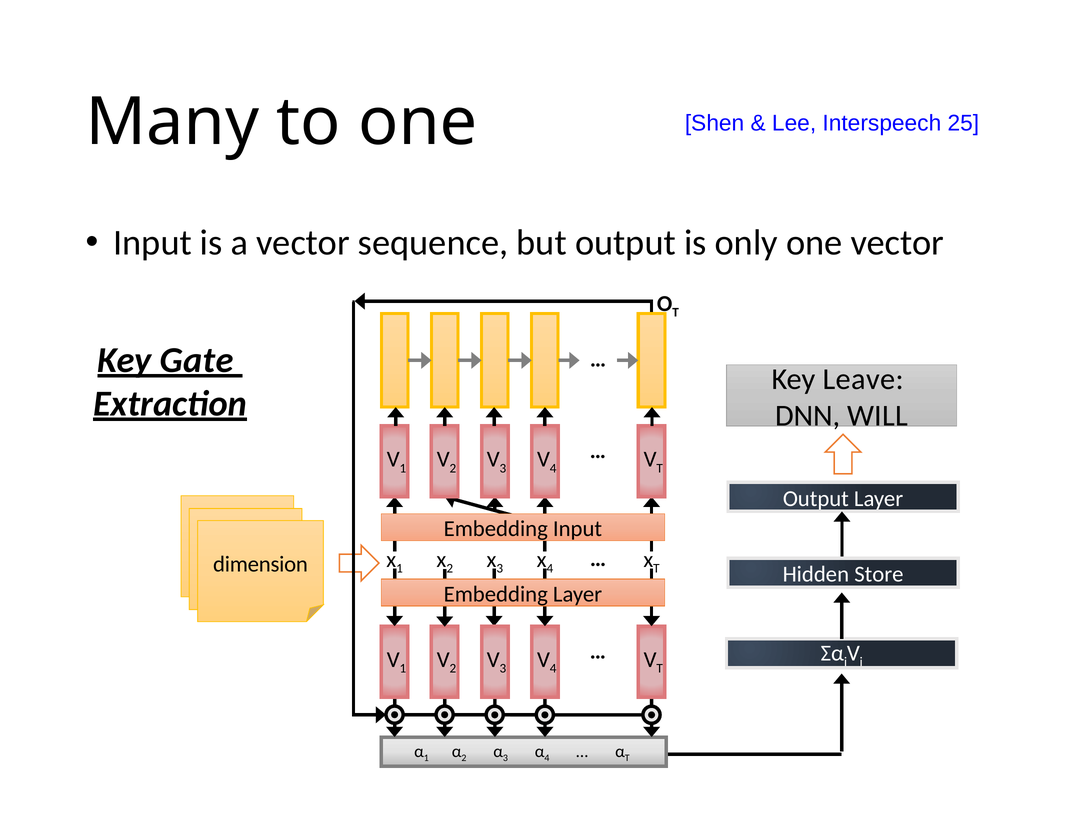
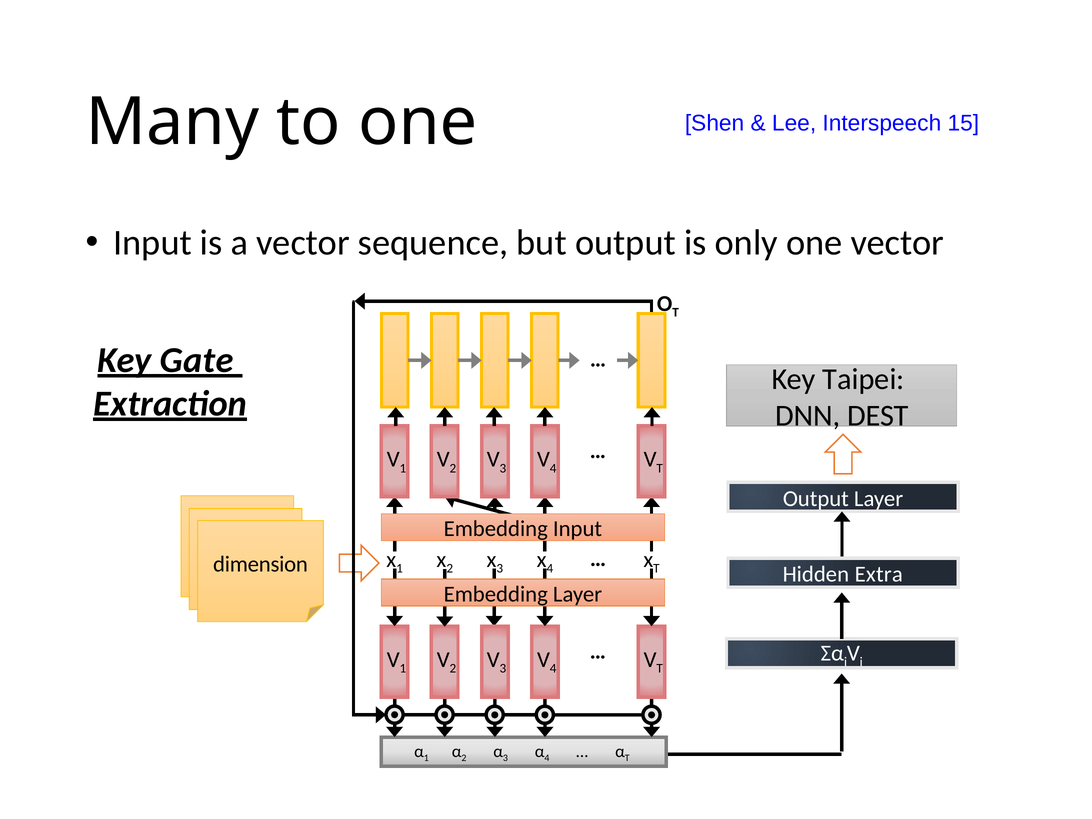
25: 25 -> 15 (963, 123)
Leave: Leave -> Taipei (864, 379)
WILL: WILL -> DEST (878, 416)
Store: Store -> Extra (879, 574)
